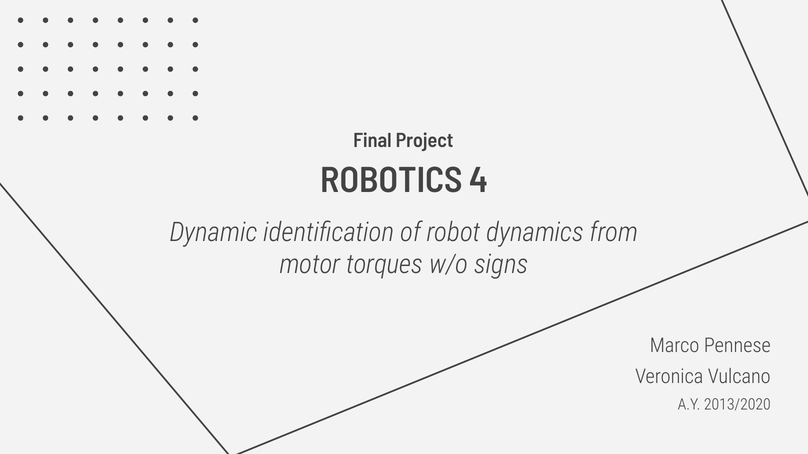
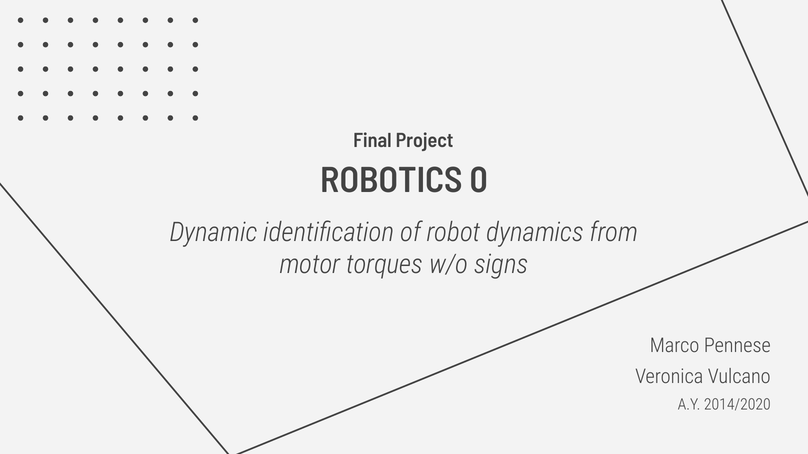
4: 4 -> 0 (479, 180)
2013/2020: 2013/2020 -> 2014/2020 (737, 405)
